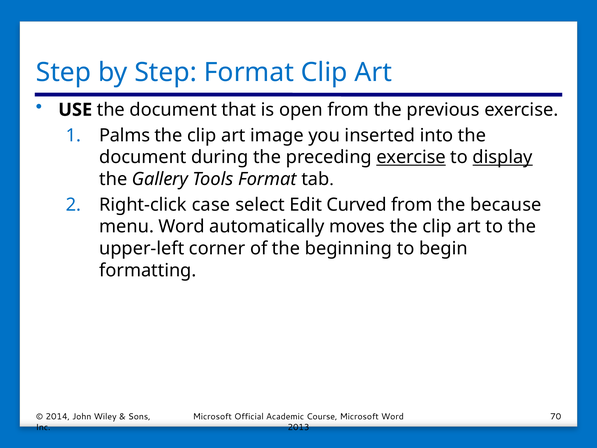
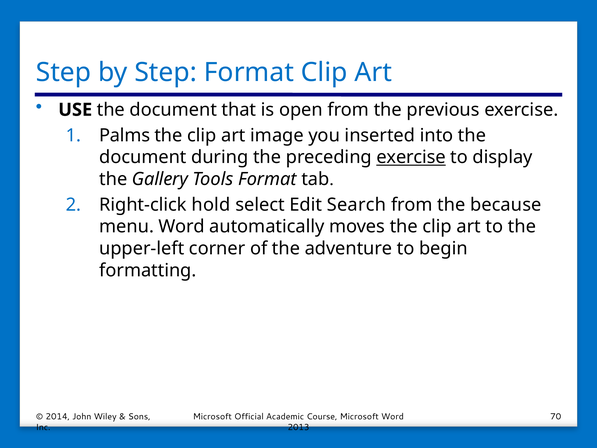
display underline: present -> none (503, 157)
case: case -> hold (211, 205)
Curved: Curved -> Search (356, 205)
beginning: beginning -> adventure (348, 248)
